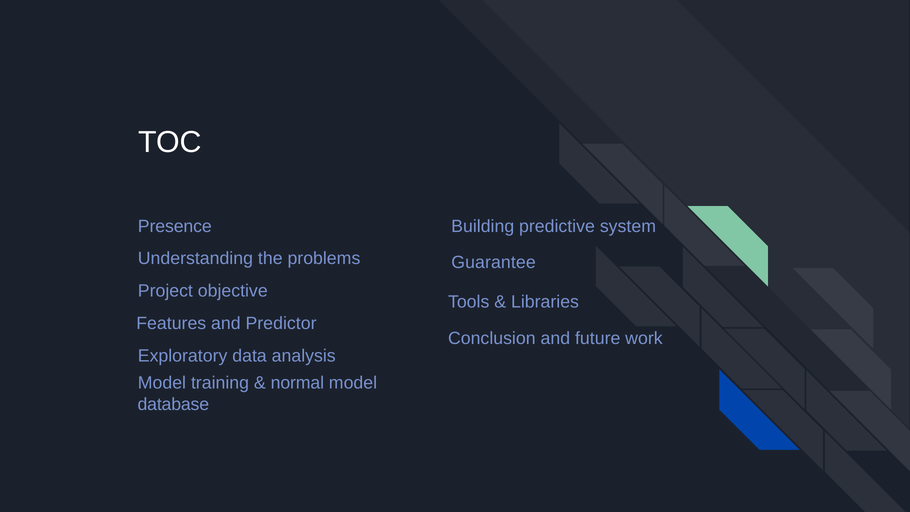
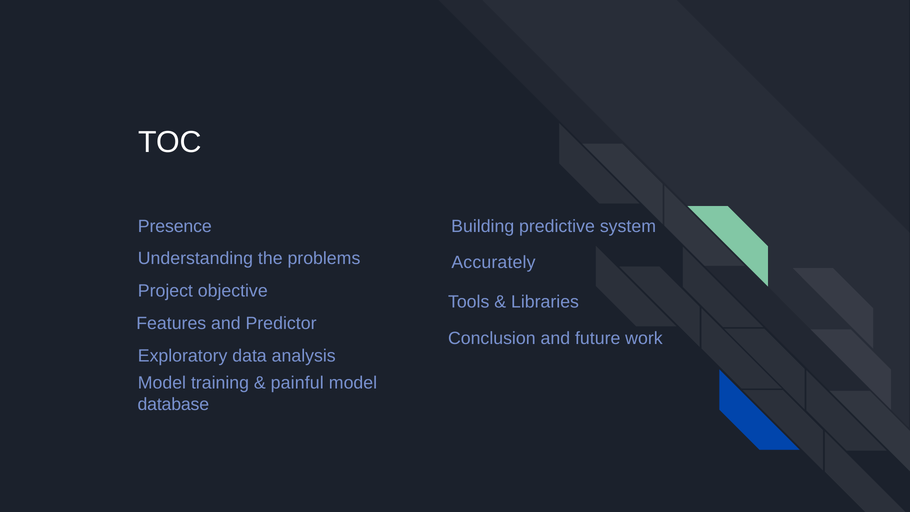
Guarantee: Guarantee -> Accurately (493, 262)
normal: normal -> painful (297, 383)
